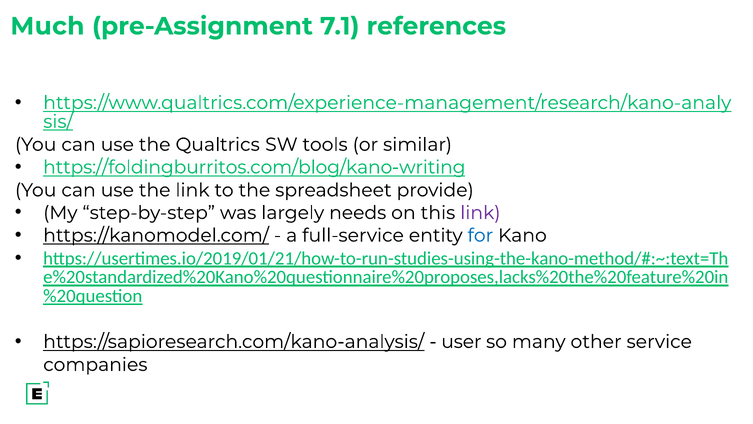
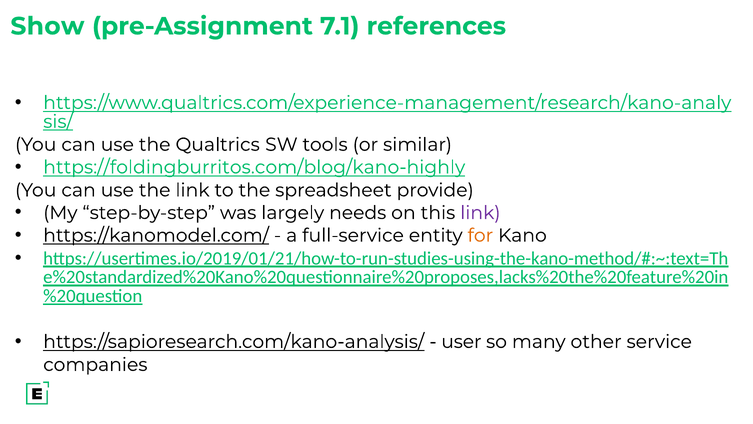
Much: Much -> Show (47, 26)
https://foldingburritos.com/blog/kano-writing: https://foldingburritos.com/blog/kano-writing -> https://foldingburritos.com/blog/kano-highly (254, 167)
for colour: blue -> orange (480, 235)
